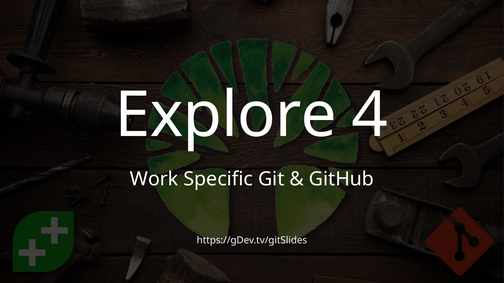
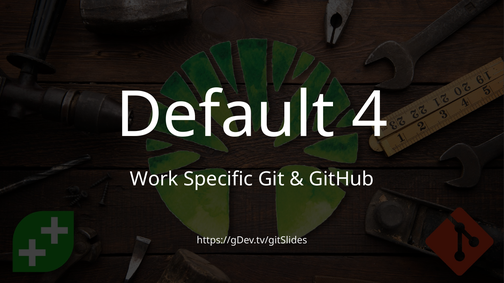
Explore: Explore -> Default (226, 115)
